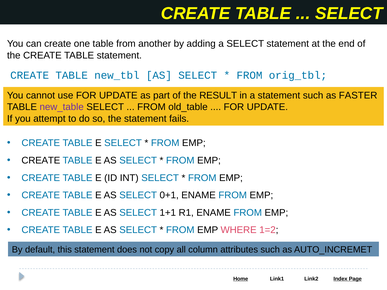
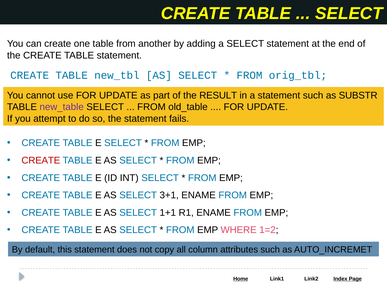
FASTER: FASTER -> SUBSTR (358, 95)
CREATE colour: black -> red (41, 161)
0+1: 0+1 -> 3+1 (169, 195)
